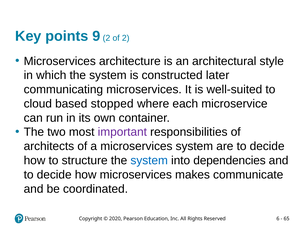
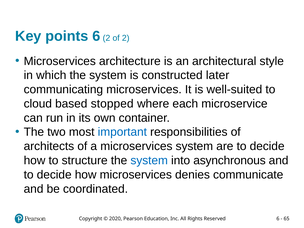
points 9: 9 -> 6 (96, 36)
important colour: purple -> blue (122, 132)
dependencies: dependencies -> asynchronous (230, 160)
makes: makes -> denies (192, 175)
